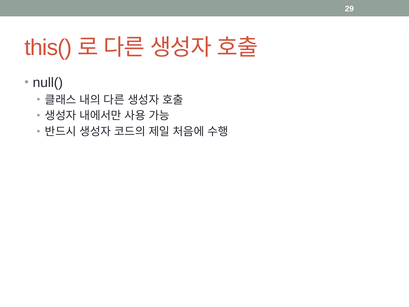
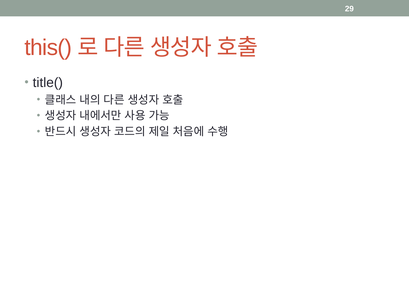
null(: null( -> title( (48, 83)
